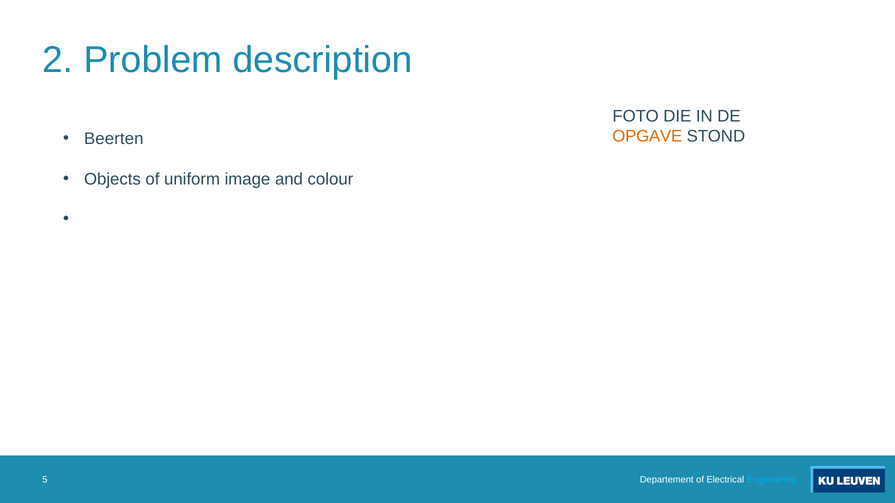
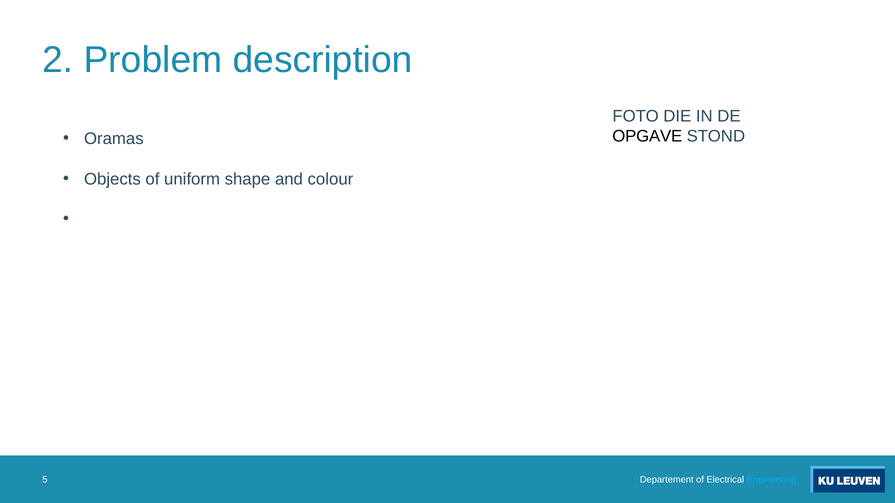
OPGAVE colour: orange -> black (647, 137)
Beerten: Beerten -> Oramas (114, 139)
image: image -> shape (247, 179)
